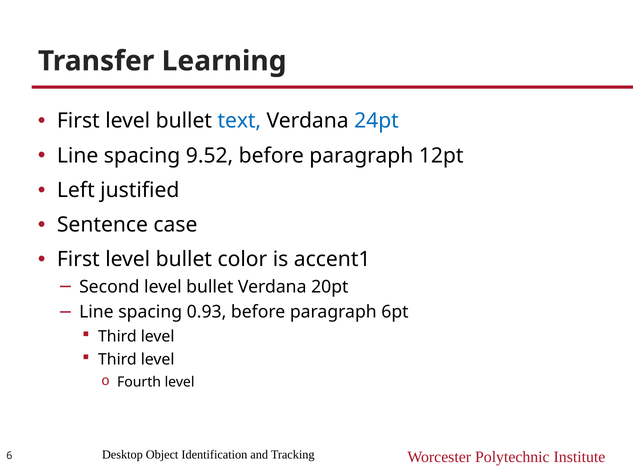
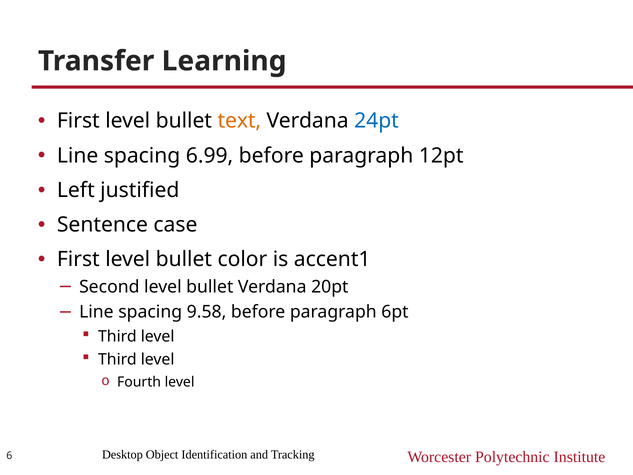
text colour: blue -> orange (239, 121)
9.52: 9.52 -> 6.99 (210, 156)
0.93: 0.93 -> 9.58 (207, 312)
